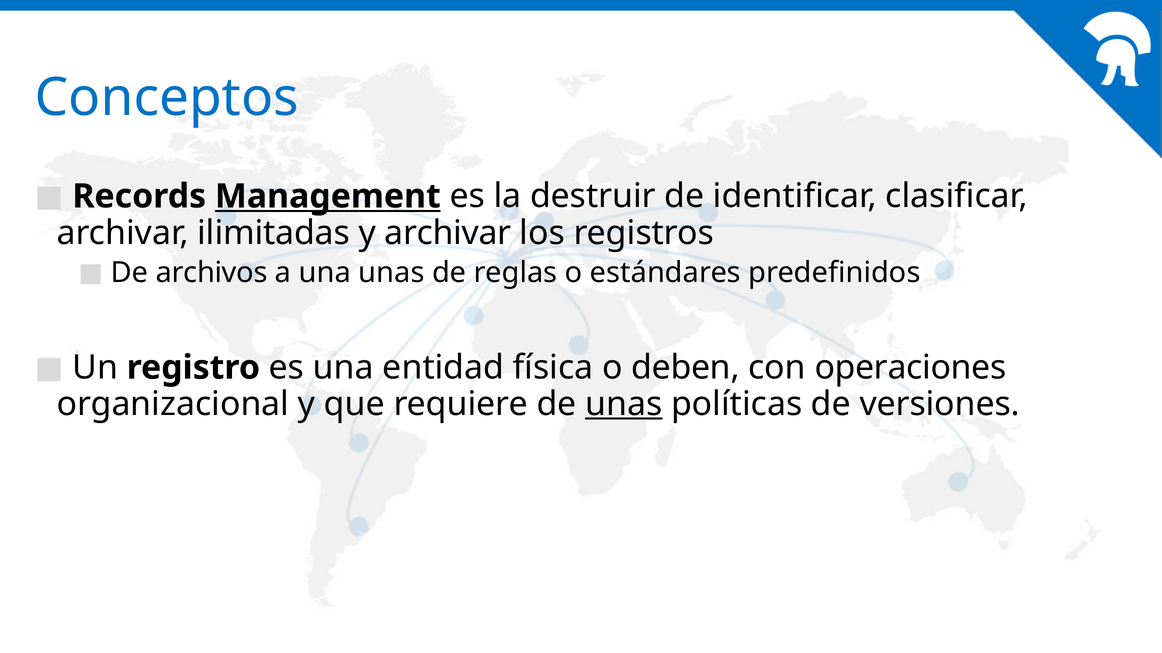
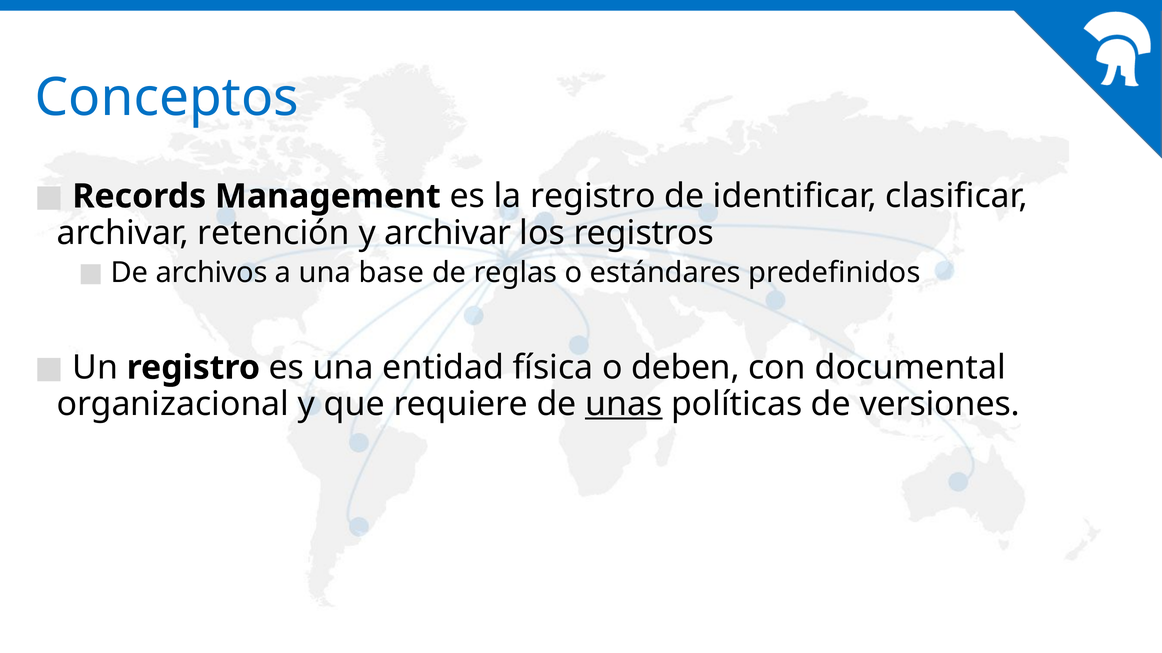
Management underline: present -> none (328, 196)
la destruir: destruir -> registro (593, 196)
ilimitadas: ilimitadas -> retención (274, 233)
una unas: unas -> base (391, 273)
operaciones: operaciones -> documental (910, 368)
